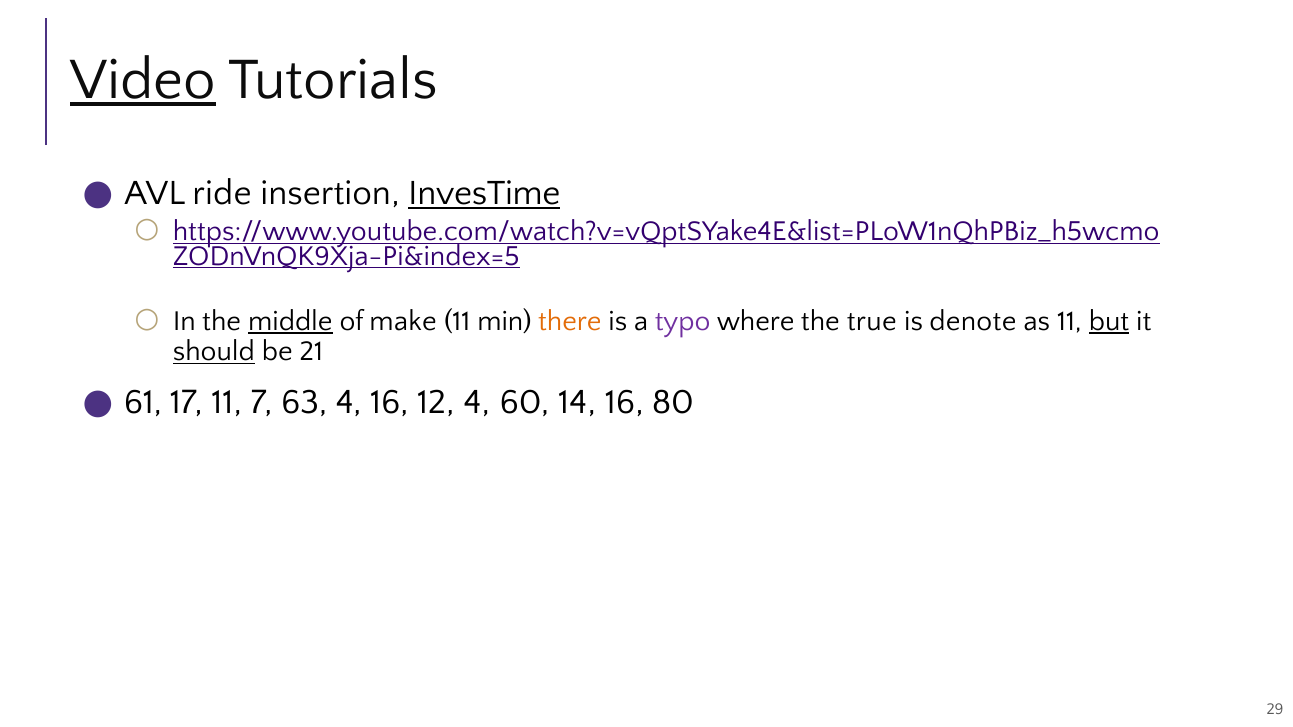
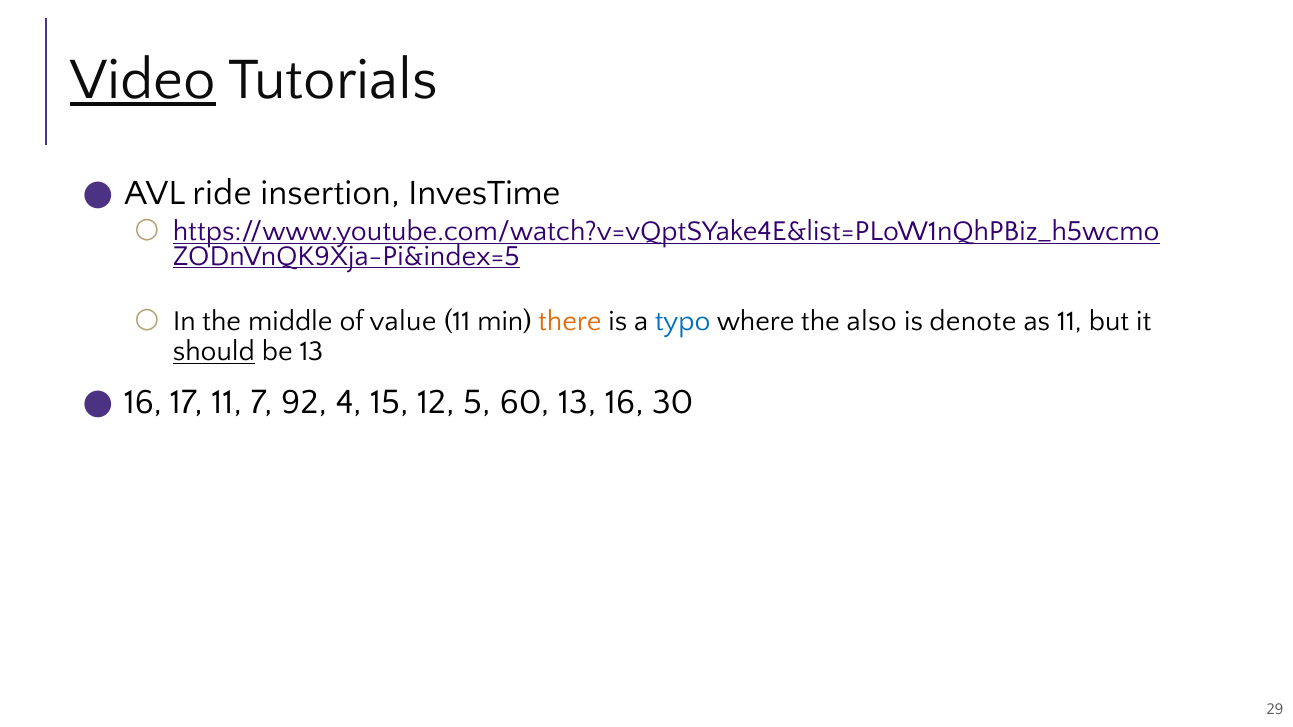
InvesTime underline: present -> none (484, 193)
middle underline: present -> none (290, 321)
make: make -> value (403, 321)
typo colour: purple -> blue (683, 321)
true: true -> also (872, 321)
but underline: present -> none (1109, 321)
be 21: 21 -> 13 (311, 351)
61: 61 -> 16 (143, 402)
63: 63 -> 92 (304, 402)
4 16: 16 -> 15 (389, 402)
12 4: 4 -> 5 (477, 402)
60 14: 14 -> 13 (577, 402)
80: 80 -> 30 (673, 402)
